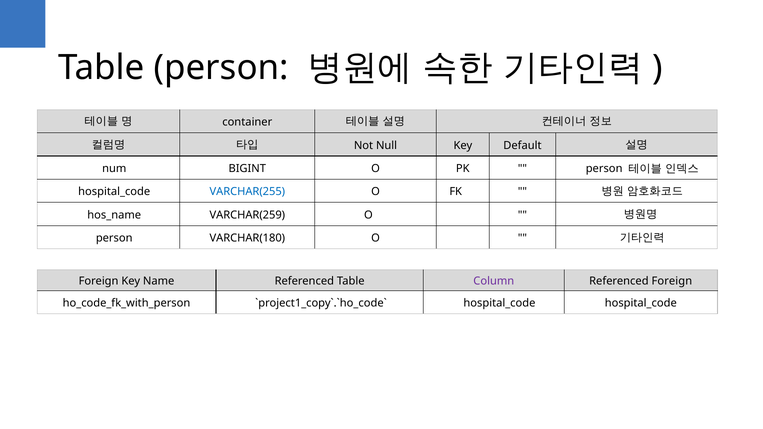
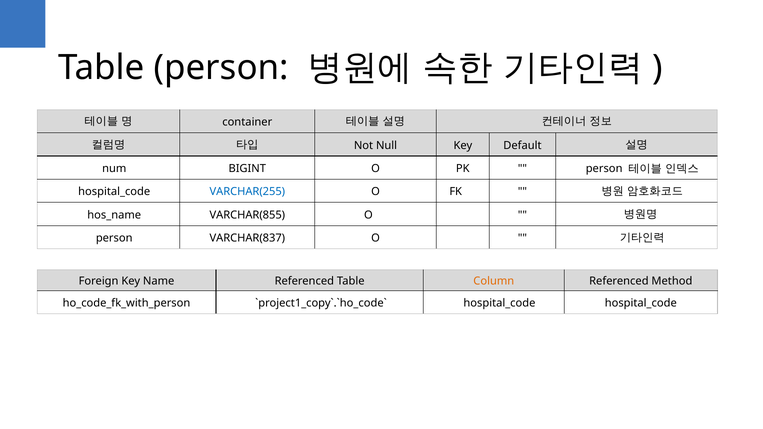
VARCHAR(259: VARCHAR(259 -> VARCHAR(855 (247, 215)
VARCHAR(180: VARCHAR(180 -> VARCHAR(837 (247, 238)
Column colour: purple -> orange (494, 281)
Referenced Foreign: Foreign -> Method (672, 281)
